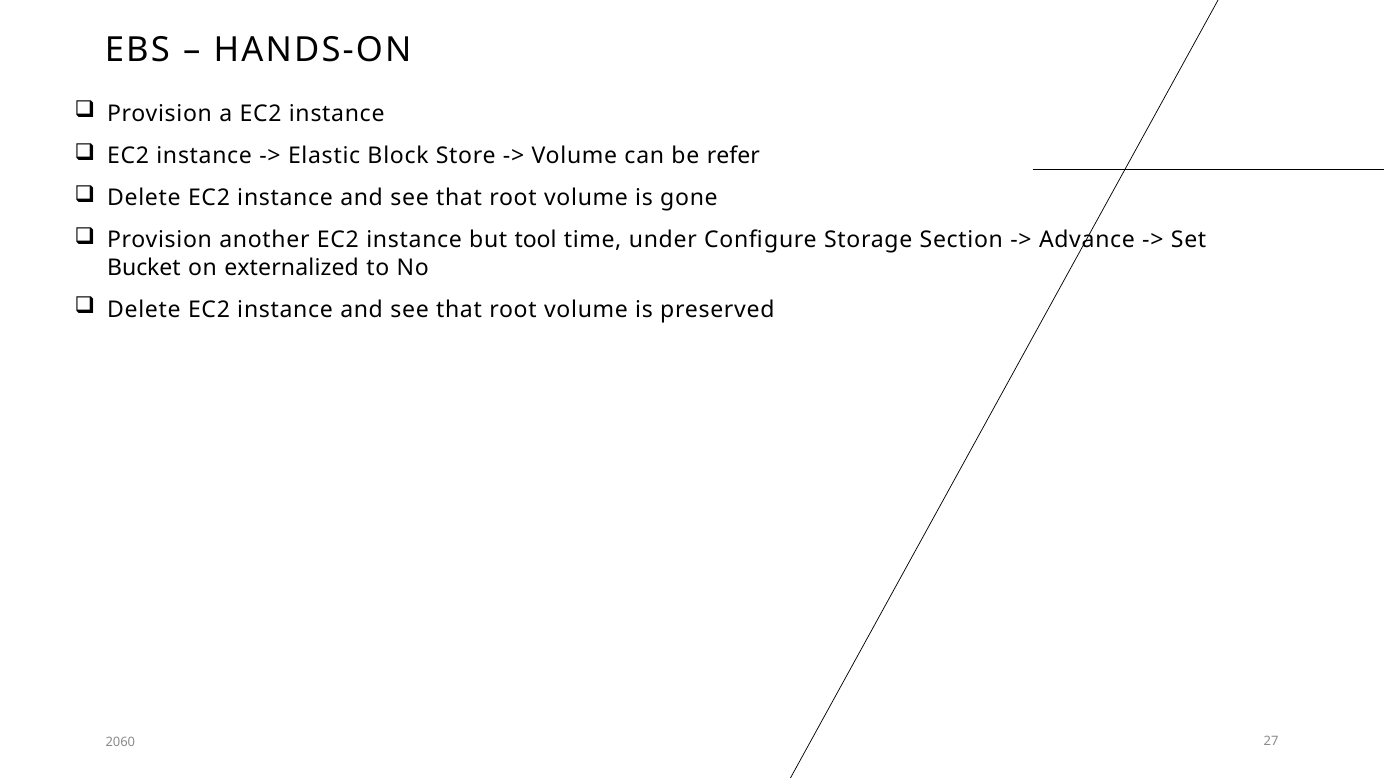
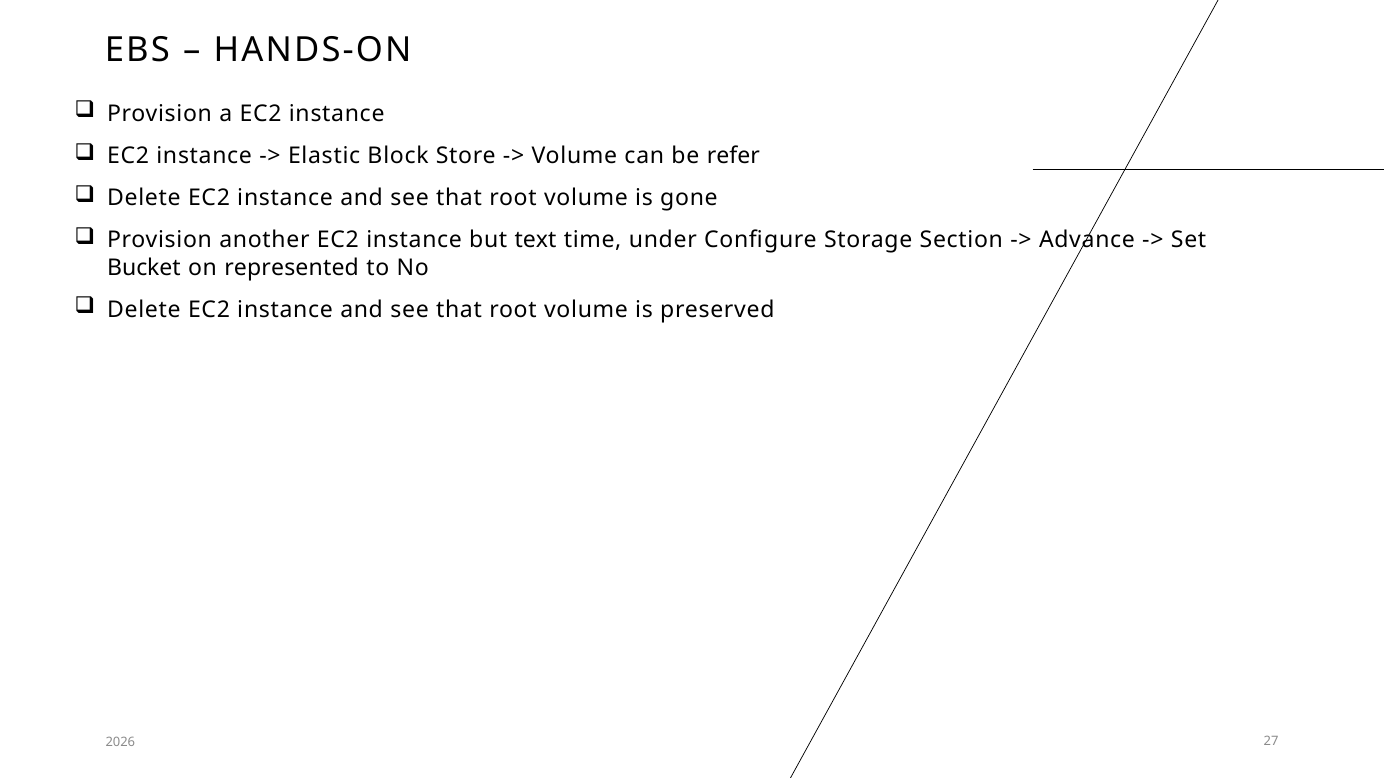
tool: tool -> text (536, 240)
externalized: externalized -> represented (292, 268)
2060: 2060 -> 2026 (120, 743)
